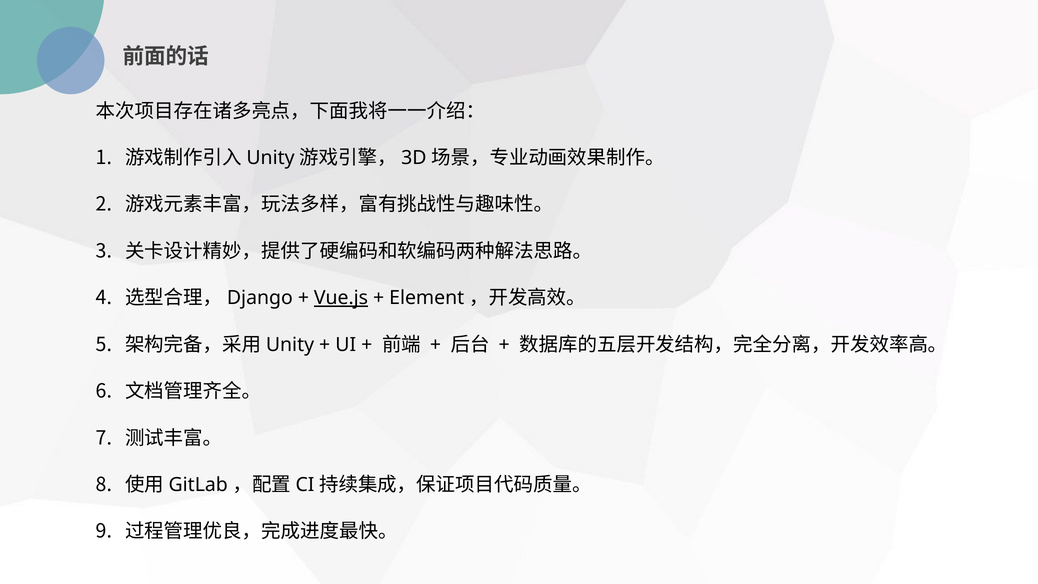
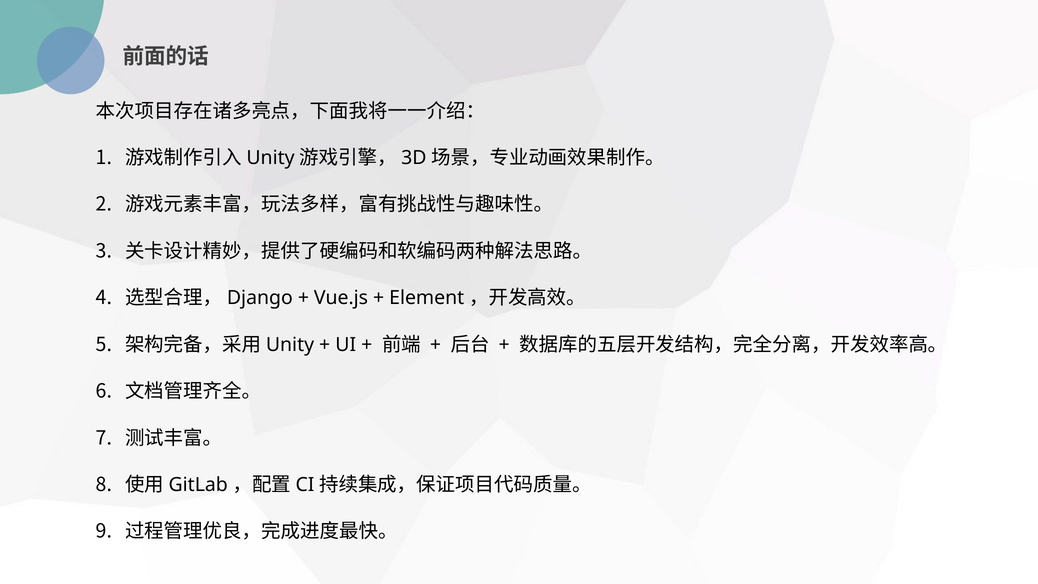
Vue.js underline: present -> none (341, 298)
